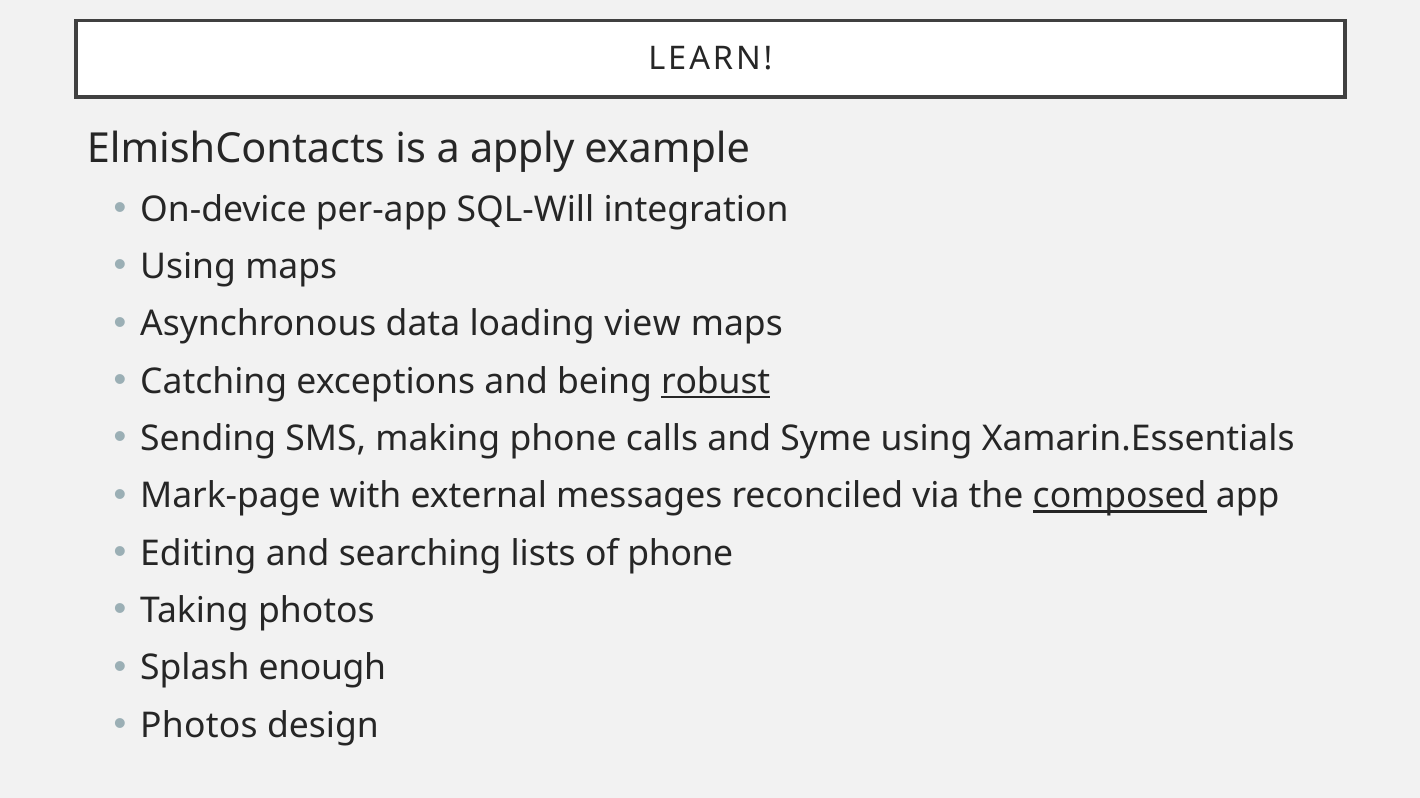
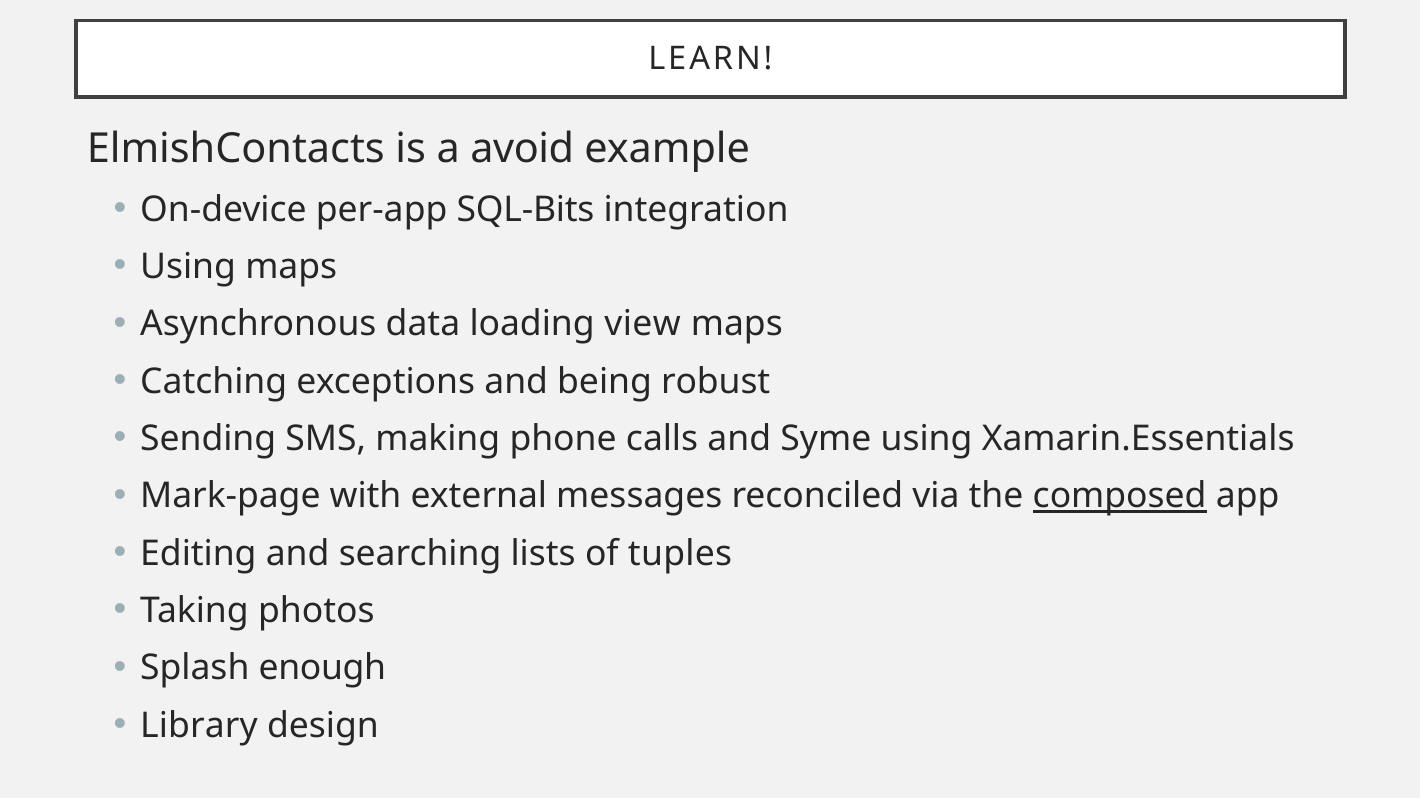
apply: apply -> avoid (522, 149)
SQL-Will: SQL-Will -> SQL-Bits (526, 210)
robust underline: present -> none (716, 382)
of phone: phone -> tuples (680, 554)
Photos: Photos -> Library (199, 726)
